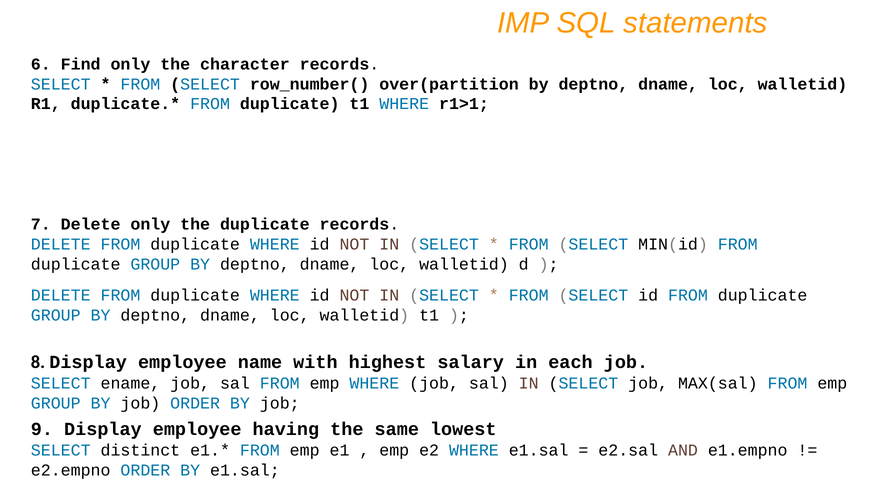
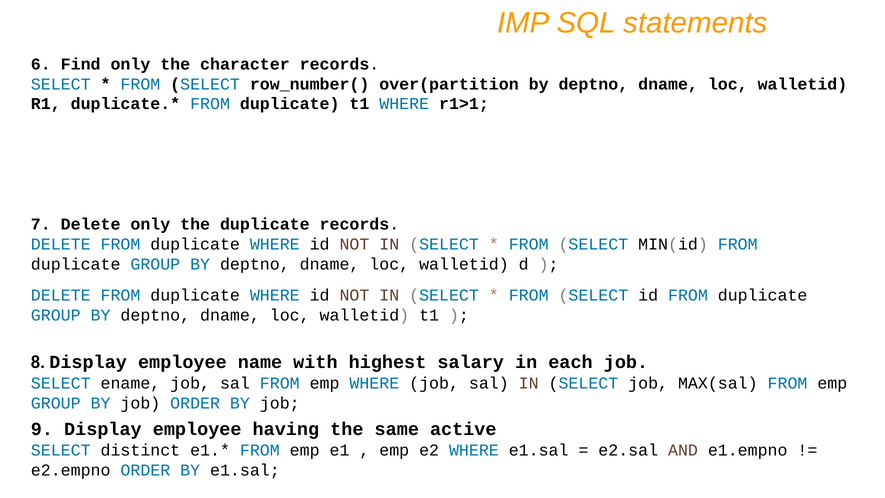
lowest: lowest -> active (463, 429)
